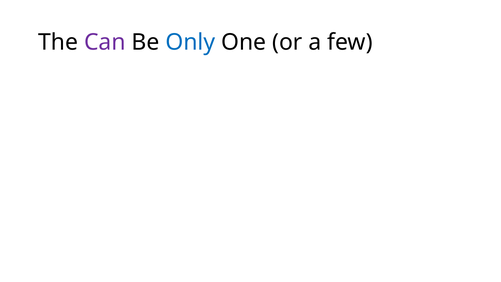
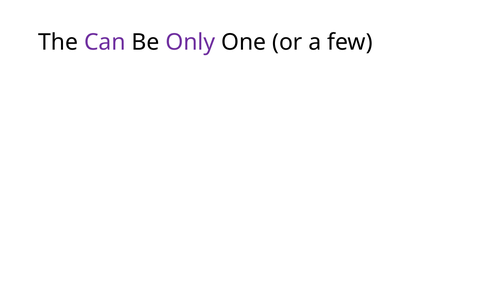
Only colour: blue -> purple (190, 42)
